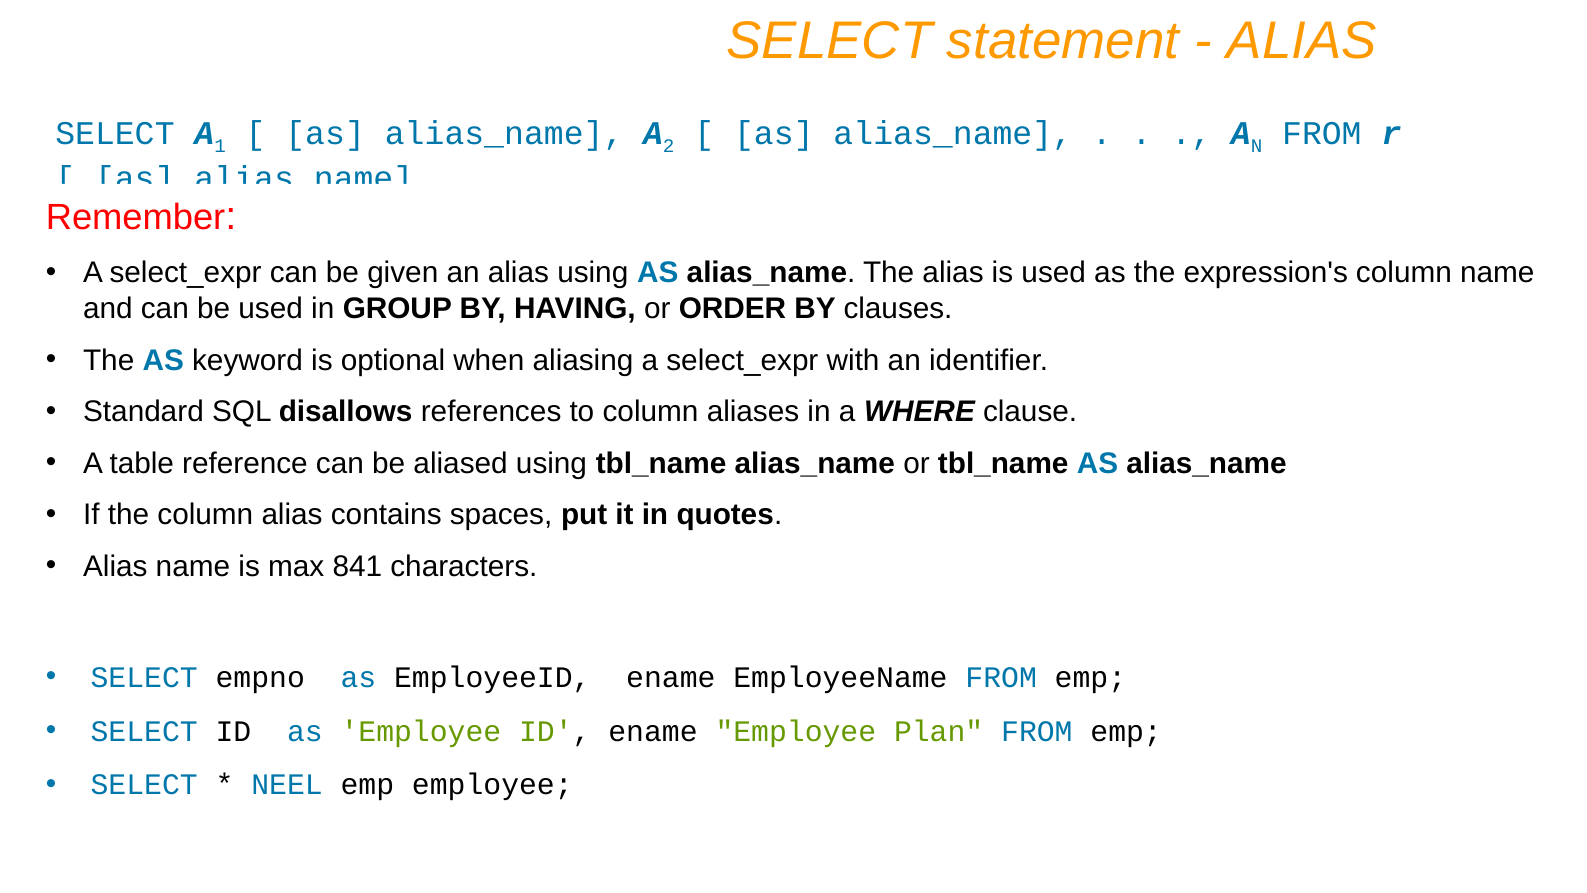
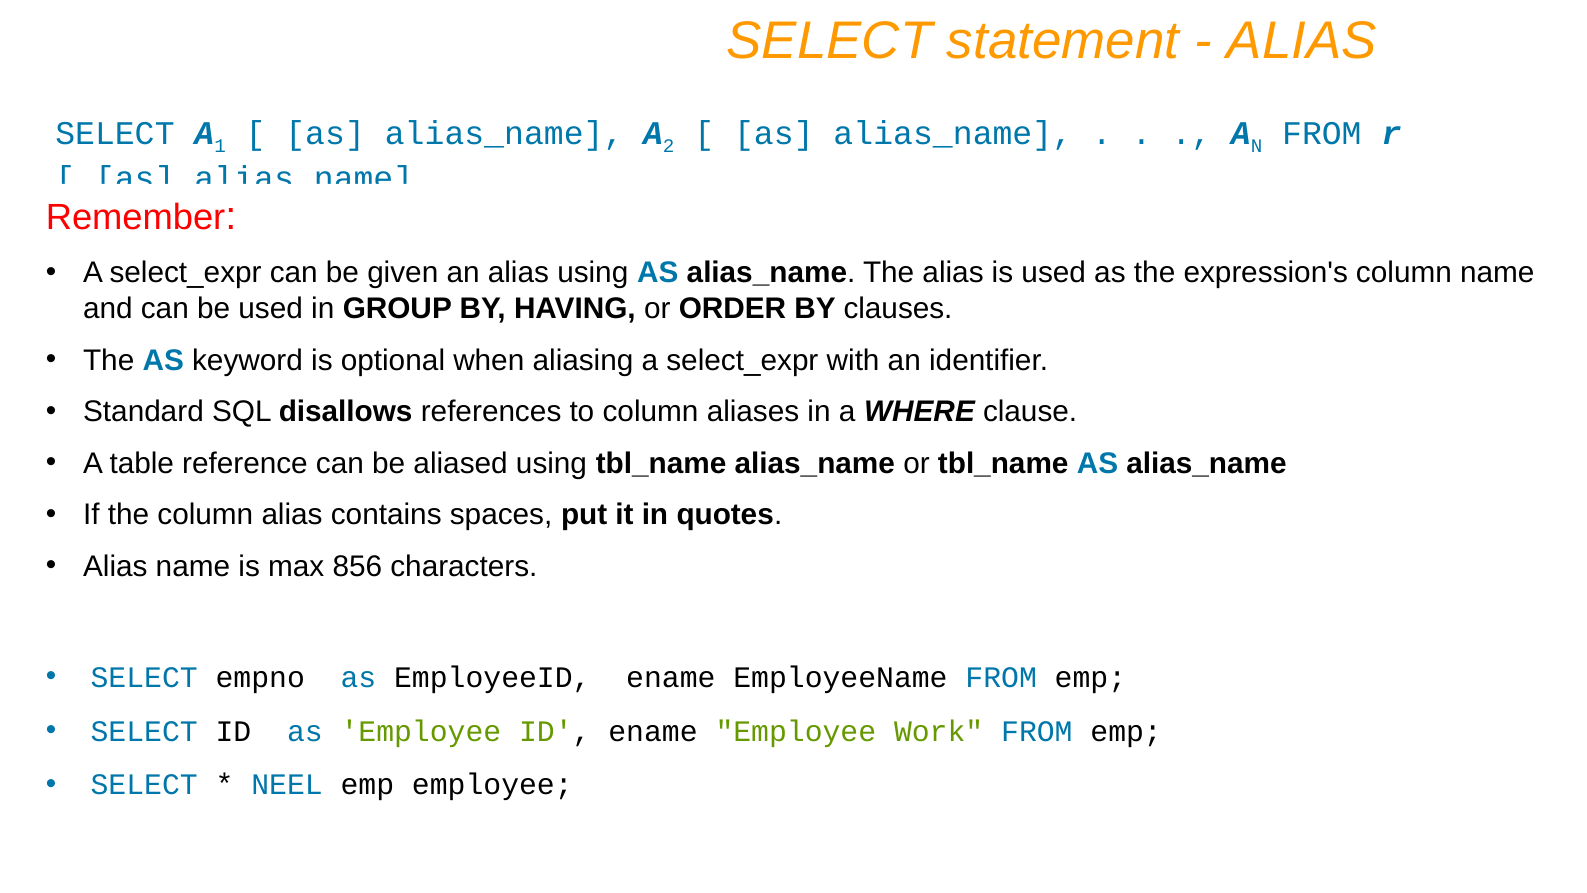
841: 841 -> 856 (357, 567)
Plan: Plan -> Work (939, 731)
